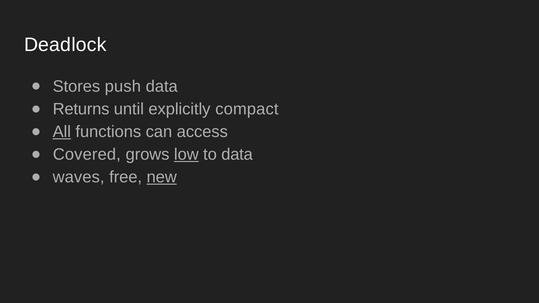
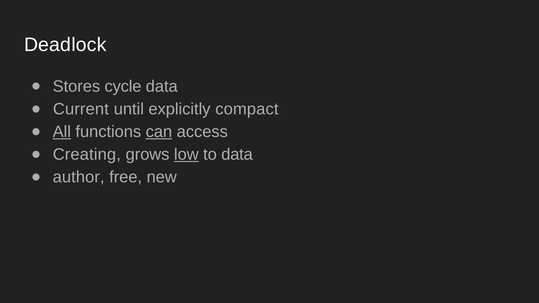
push: push -> cycle (123, 87)
Returns: Returns -> Current (81, 109)
can underline: none -> present (159, 132)
Covered: Covered -> Creating (87, 155)
waves: waves -> author (79, 177)
new underline: present -> none (162, 177)
